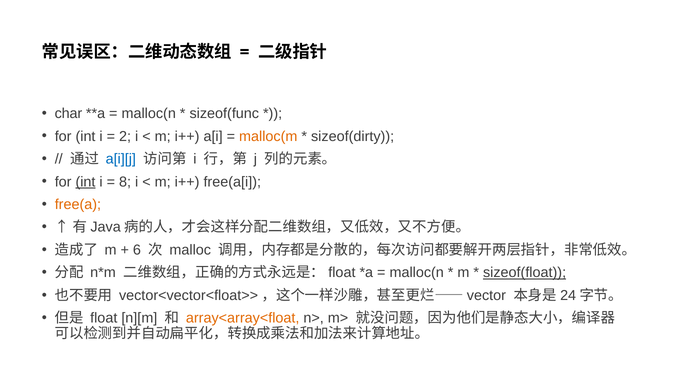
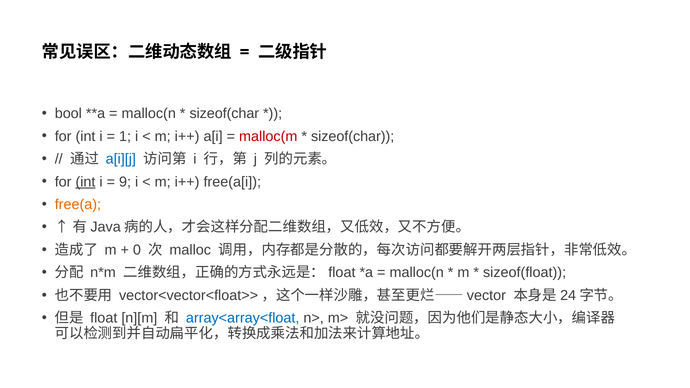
char: char -> bool (68, 114)
sizeof(func: sizeof(func -> sizeof(char (224, 114)
2: 2 -> 1 (125, 136)
malloc(m colour: orange -> red (268, 136)
sizeof(dirty: sizeof(dirty -> sizeof(char (353, 136)
8: 8 -> 9 (125, 182)
6: 6 -> 0 (137, 250)
sizeof(float underline: present -> none (525, 273)
array<array<float colour: orange -> blue (243, 318)
